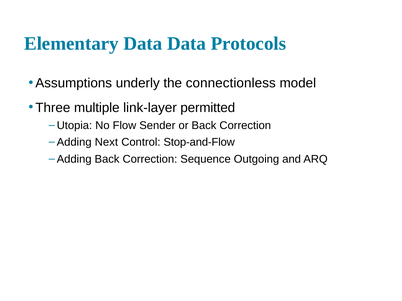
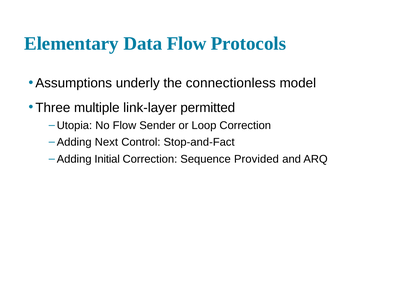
Data Data: Data -> Flow (187, 44)
or Back: Back -> Loop (204, 126)
Stop-and-Flow: Stop-and-Flow -> Stop-and-Fact (199, 143)
Adding Back: Back -> Initial (107, 159)
Outgoing: Outgoing -> Provided (256, 159)
